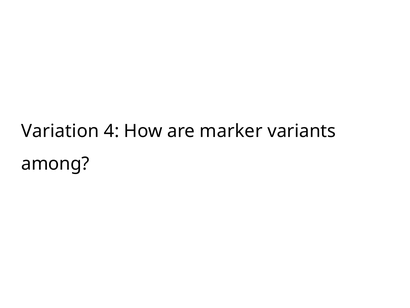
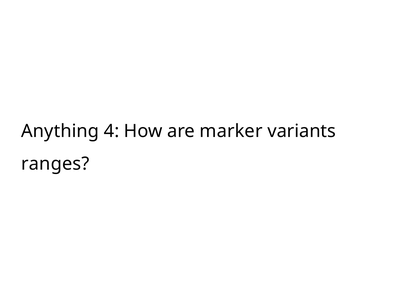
Variation: Variation -> Anything (60, 131)
among: among -> ranges (55, 164)
